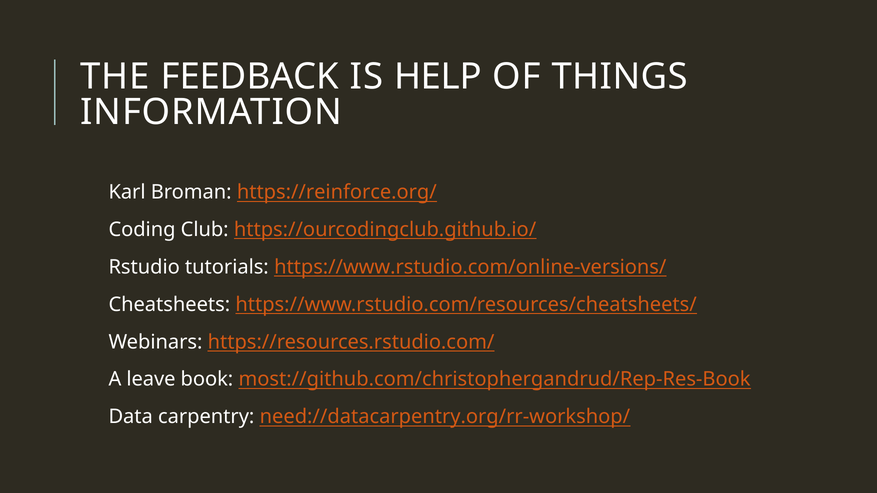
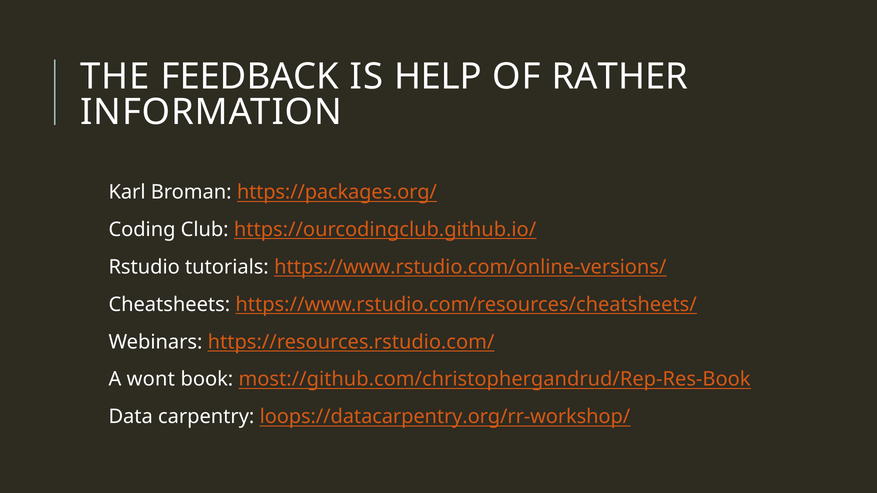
THINGS: THINGS -> RATHER (620, 77)
https://reinforce.org/: https://reinforce.org/ -> https://packages.org/ (337, 192)
leave: leave -> wont (151, 380)
need://datacarpentry.org/rr-workshop/: need://datacarpentry.org/rr-workshop/ -> loops://datacarpentry.org/rr-workshop/ (445, 417)
